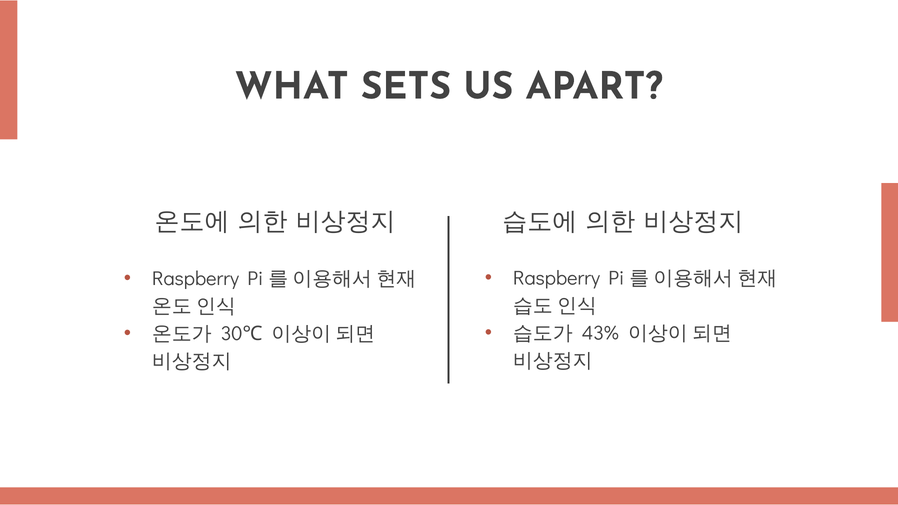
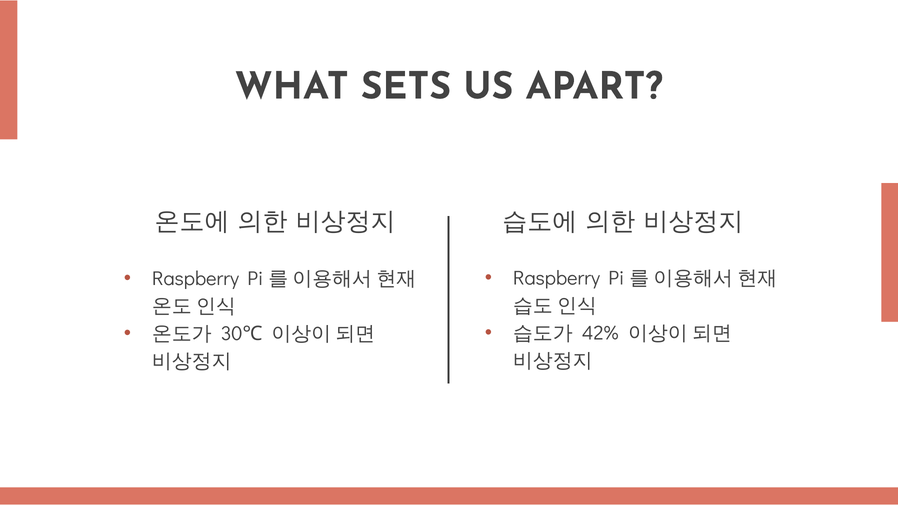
43%: 43% -> 42% (600, 333)
